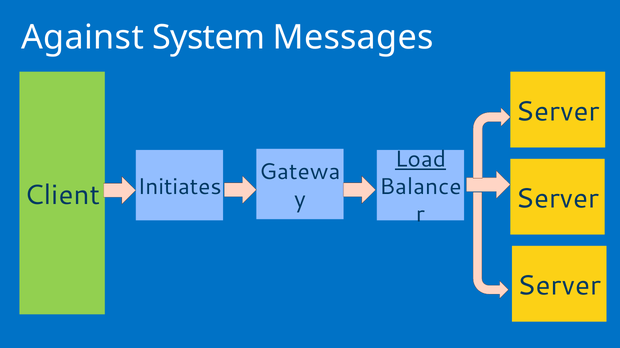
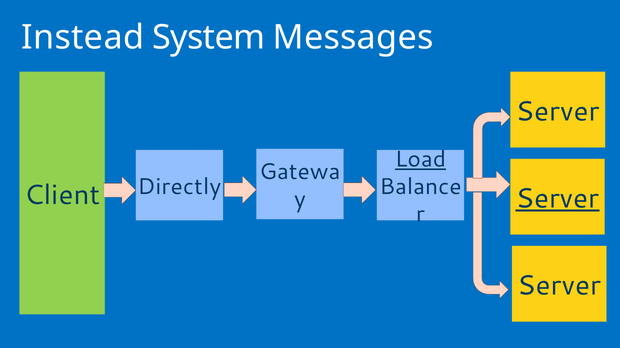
Against: Against -> Instead (83, 38)
Initiates: Initiates -> Directly (179, 187)
Server underline: none -> present (557, 199)
